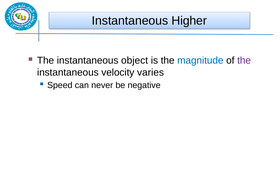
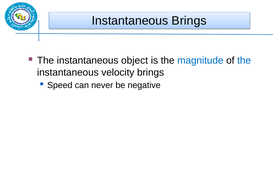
Instantaneous Higher: Higher -> Brings (189, 21)
the colour: purple -> blue (244, 61)
velocity varies: varies -> brings (151, 73)
